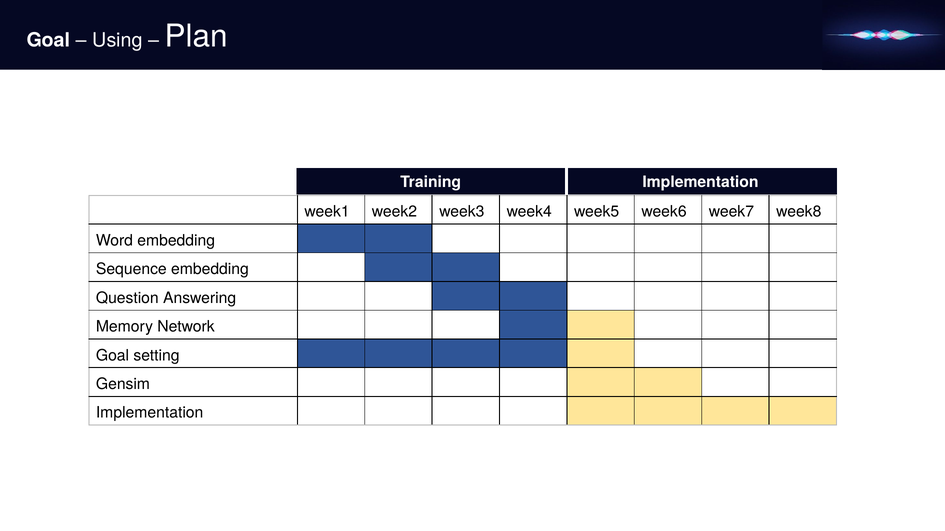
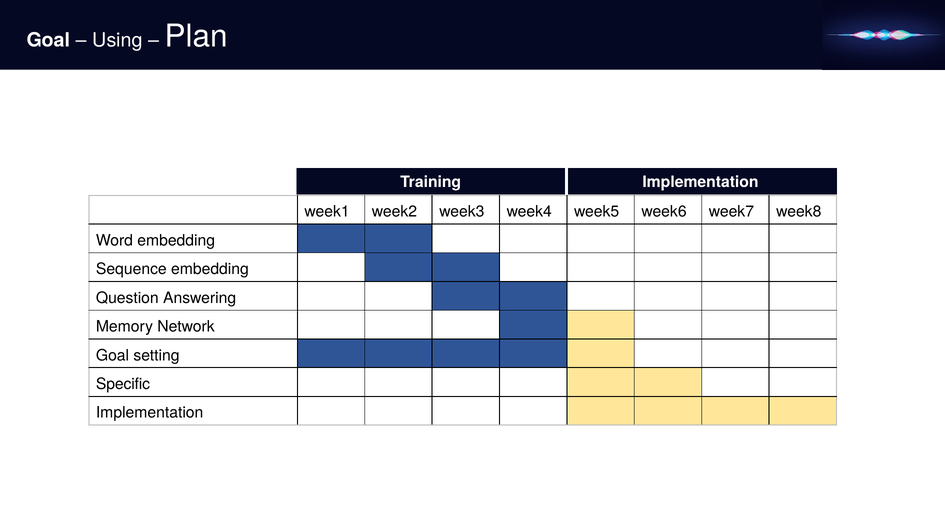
Gensim: Gensim -> Specific (123, 384)
